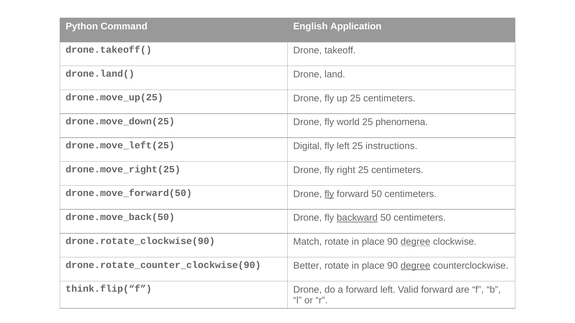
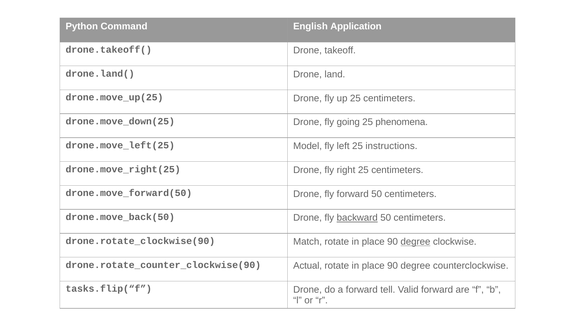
world: world -> going (348, 122)
Digital: Digital -> Model (308, 146)
fly underline: present -> none (329, 194)
Better: Better -> Actual (308, 266)
degree underline: present -> none (415, 266)
think.flip(“f: think.flip(“f -> tasks.flip(“f (109, 289)
forward left: left -> tell (388, 290)
